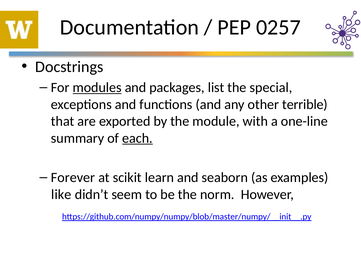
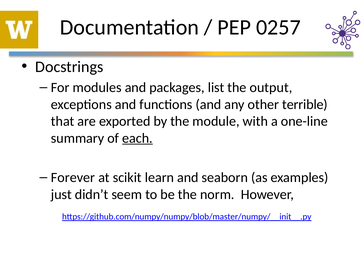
modules underline: present -> none (97, 87)
special: special -> output (271, 87)
like: like -> just (61, 194)
